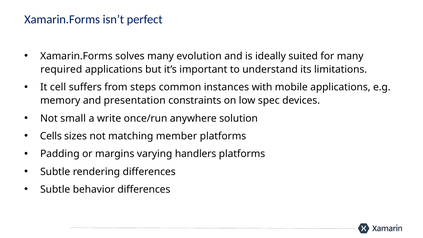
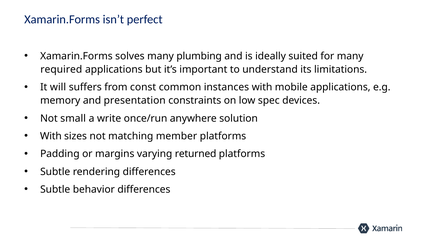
evolution: evolution -> plumbing (199, 56)
cell: cell -> will (58, 87)
steps: steps -> const (143, 87)
Cells: Cells -> With (51, 136)
handlers: handlers -> returned (196, 154)
